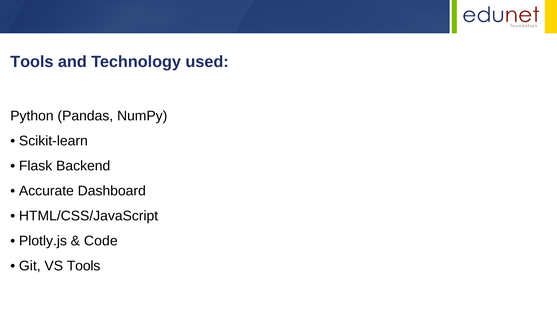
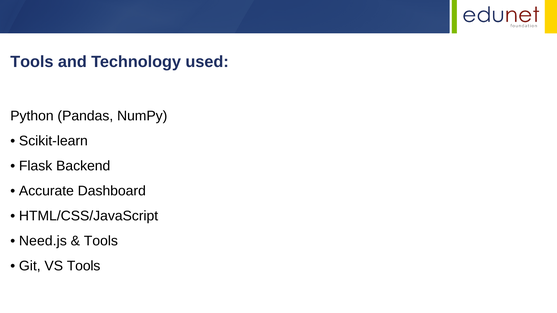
Plotly.js: Plotly.js -> Need.js (43, 241)
Code: Code -> Tools (101, 241)
